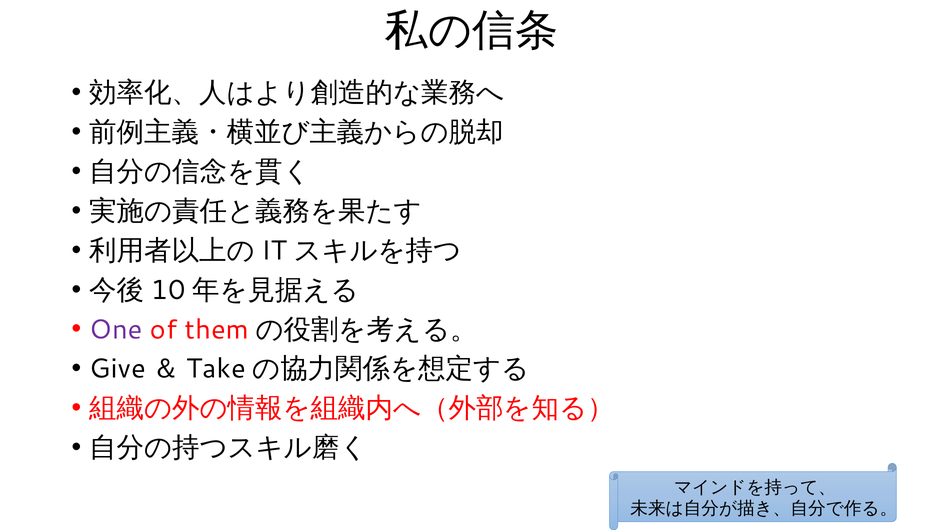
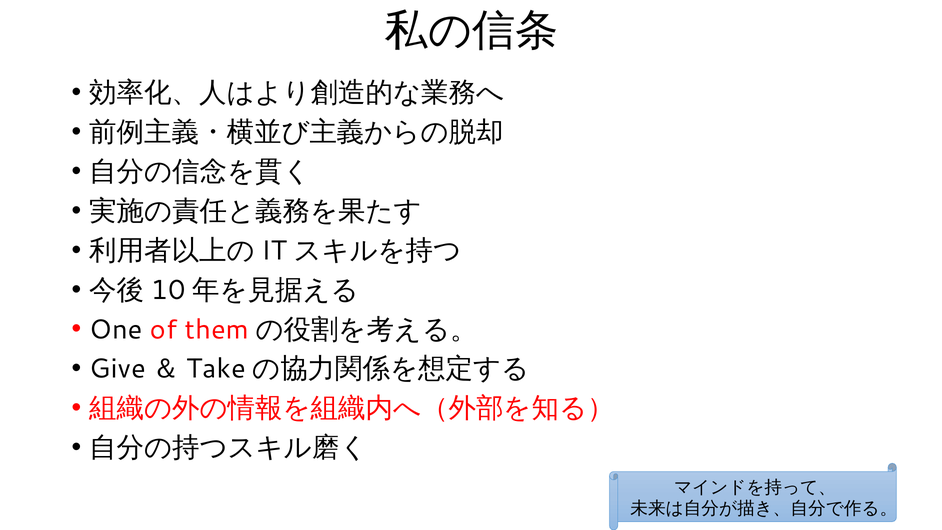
One colour: purple -> black (116, 329)
